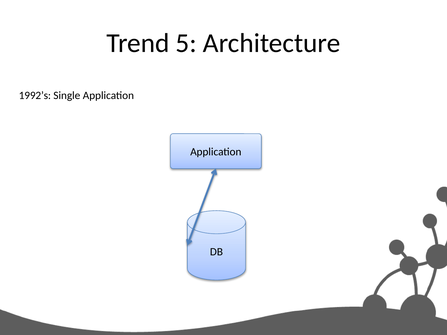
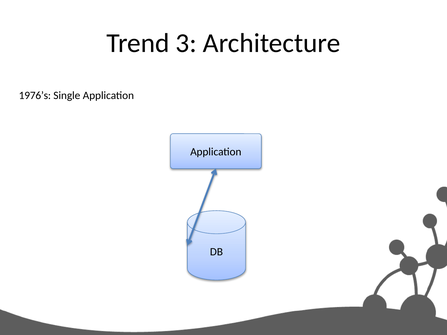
5: 5 -> 3 (186, 43)
1992’s: 1992’s -> 1976’s (35, 95)
